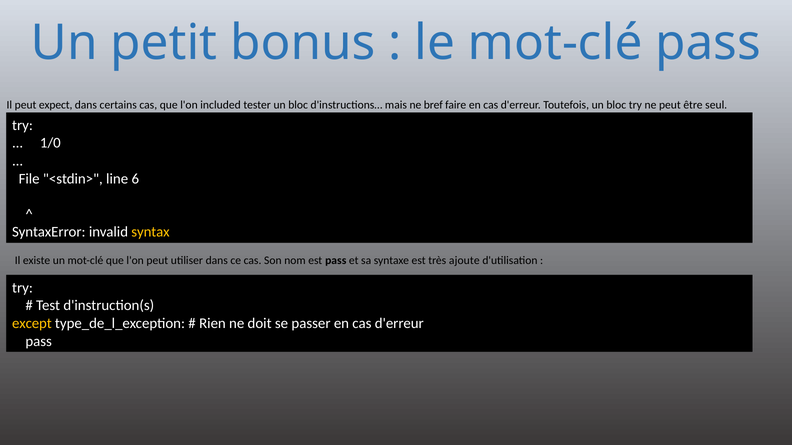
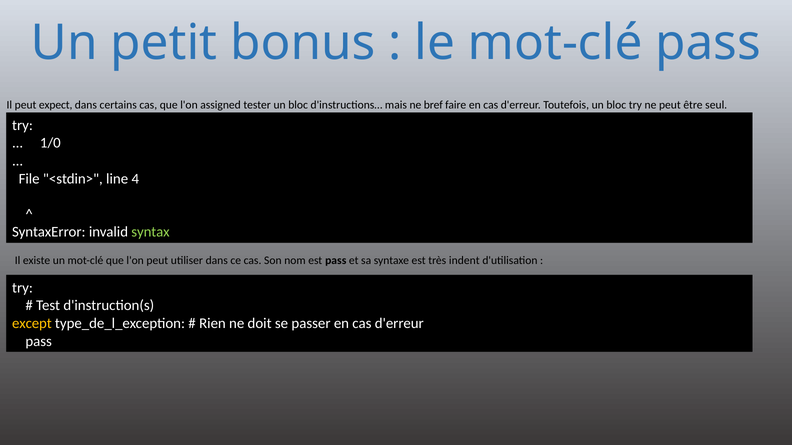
included: included -> assigned (221, 105)
6: 6 -> 4 (135, 179)
syntax colour: yellow -> light green (150, 232)
ajoute: ajoute -> indent (464, 261)
